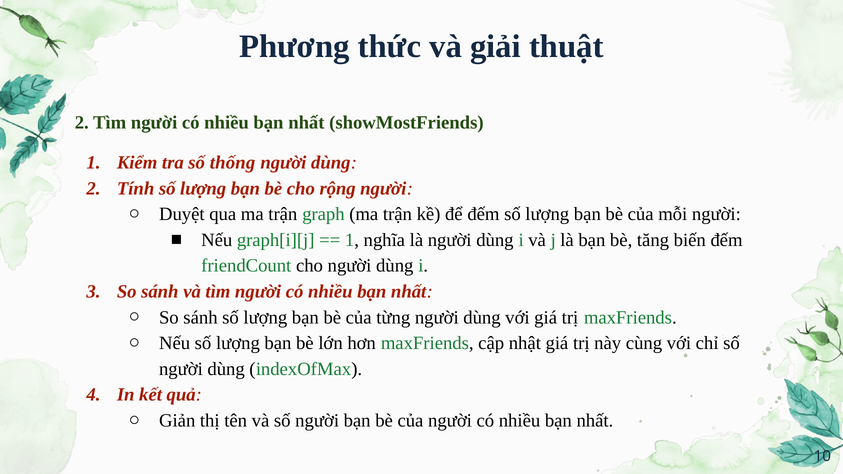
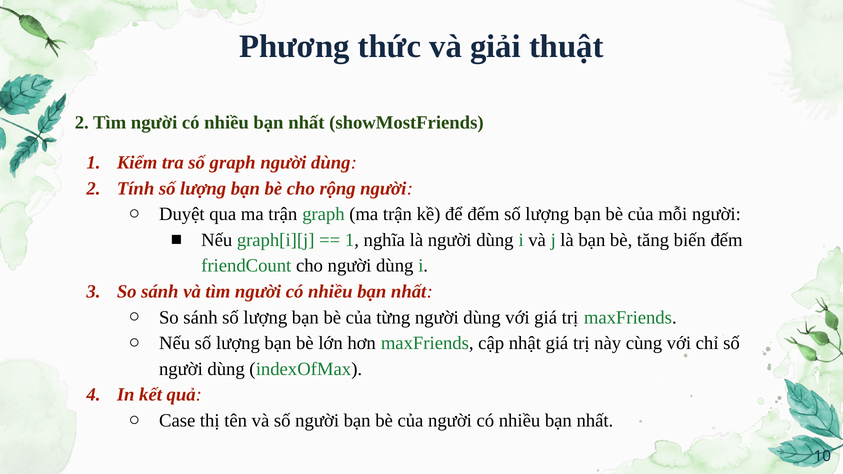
số thống: thống -> graph (233, 163)
Giản: Giản -> Case (177, 421)
